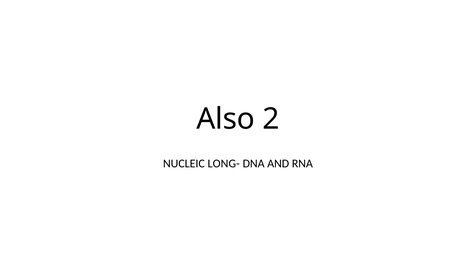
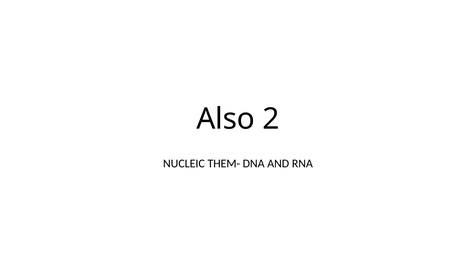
LONG-: LONG- -> THEM- (224, 163)
